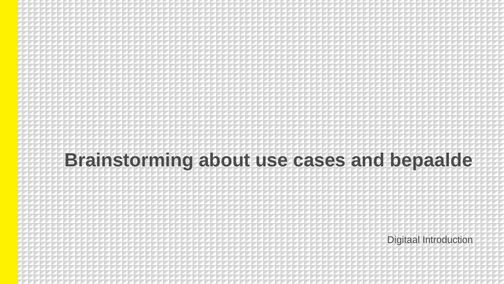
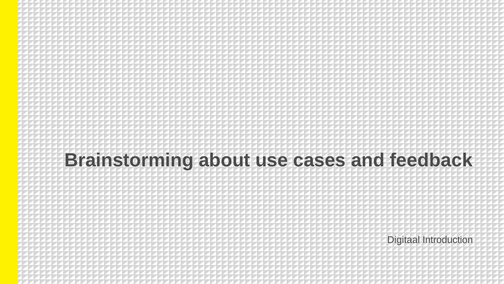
bepaalde: bepaalde -> feedback (431, 160)
